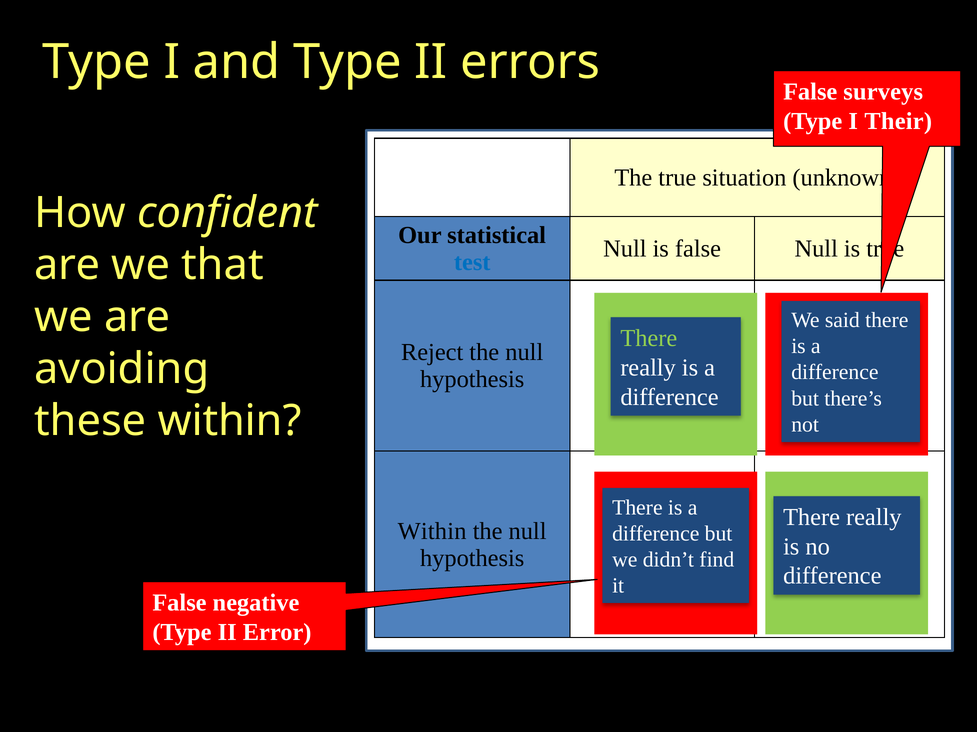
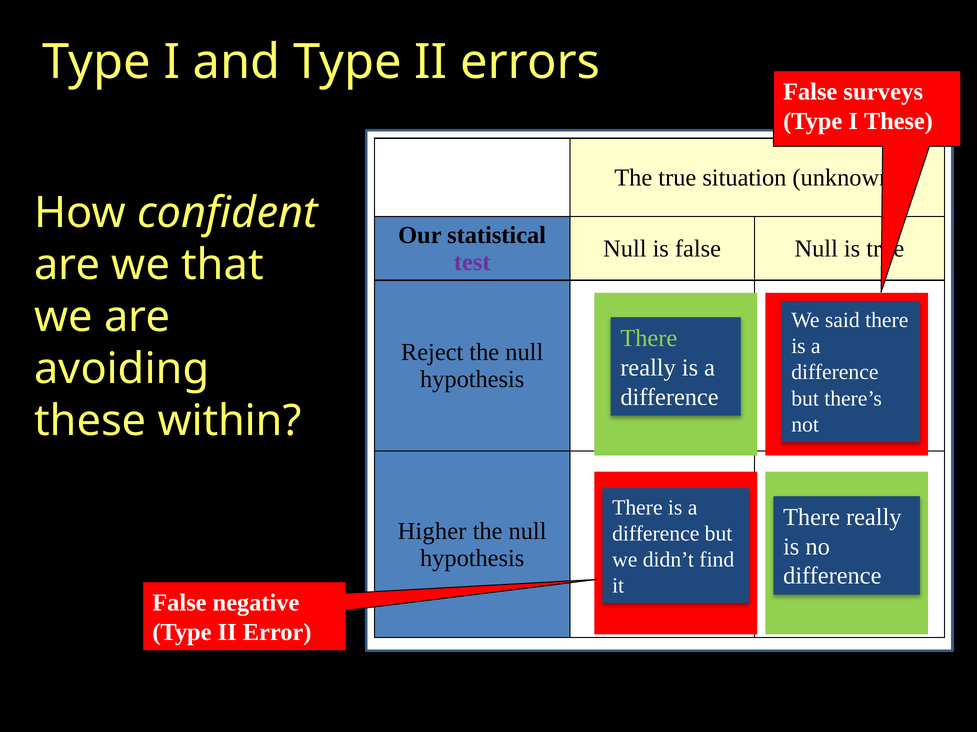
I Their: Their -> These (898, 121)
test colour: blue -> purple (472, 262)
Within: Within -> Higher (432, 532)
